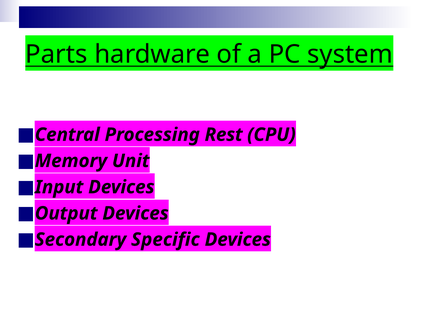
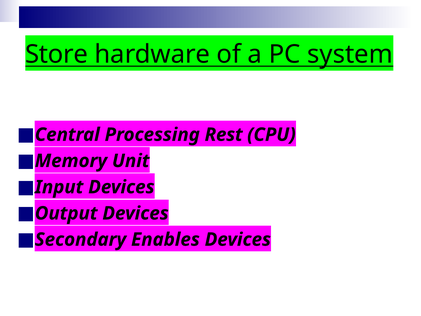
Parts: Parts -> Store (57, 54)
Specific: Specific -> Enables (165, 239)
